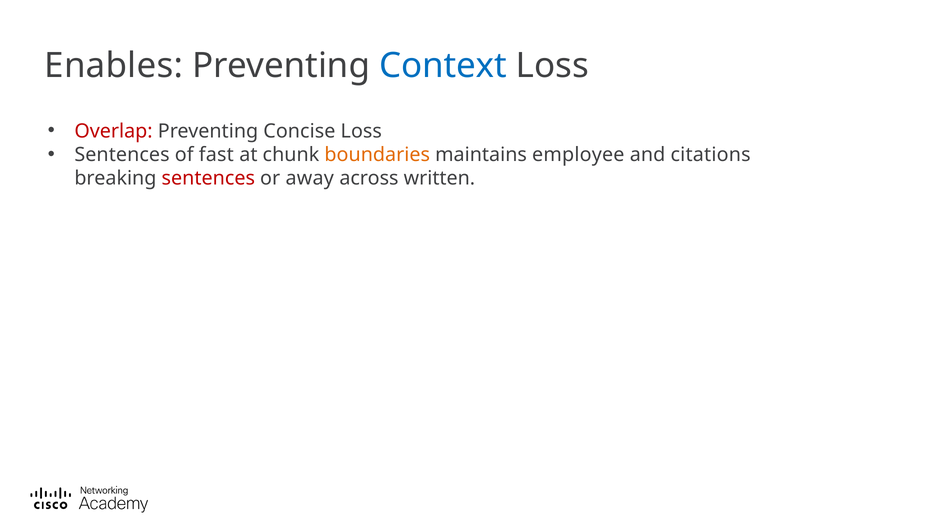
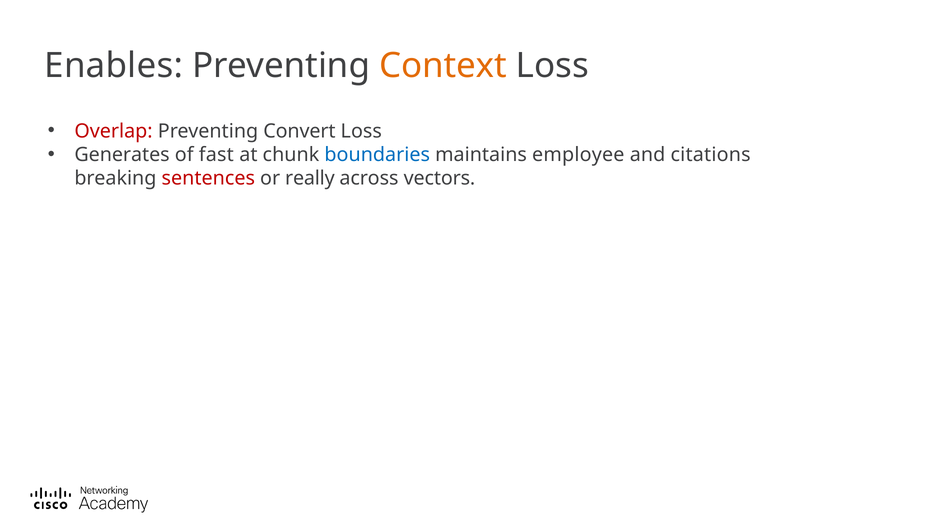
Context colour: blue -> orange (443, 66)
Concise: Concise -> Convert (299, 131)
Sentences: Sentences -> Generates (122, 155)
boundaries colour: orange -> blue (377, 155)
away: away -> really (310, 178)
written: written -> vectors (439, 178)
